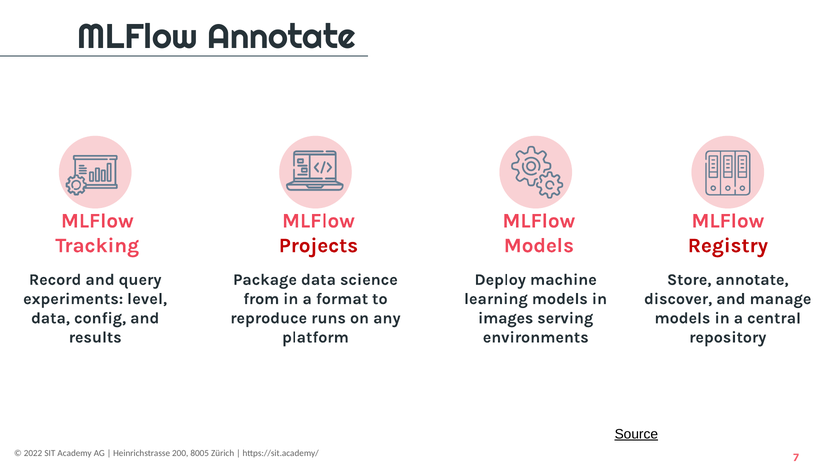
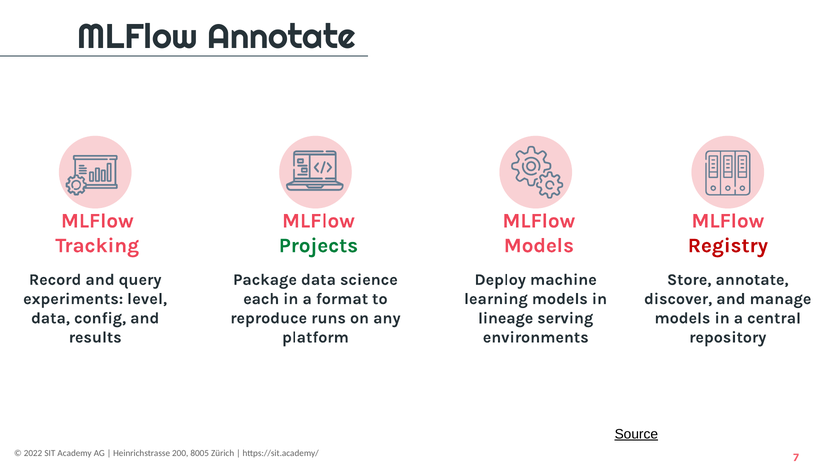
Projects colour: red -> green (318, 245)
from: from -> each (261, 299)
images: images -> lineage (506, 318)
